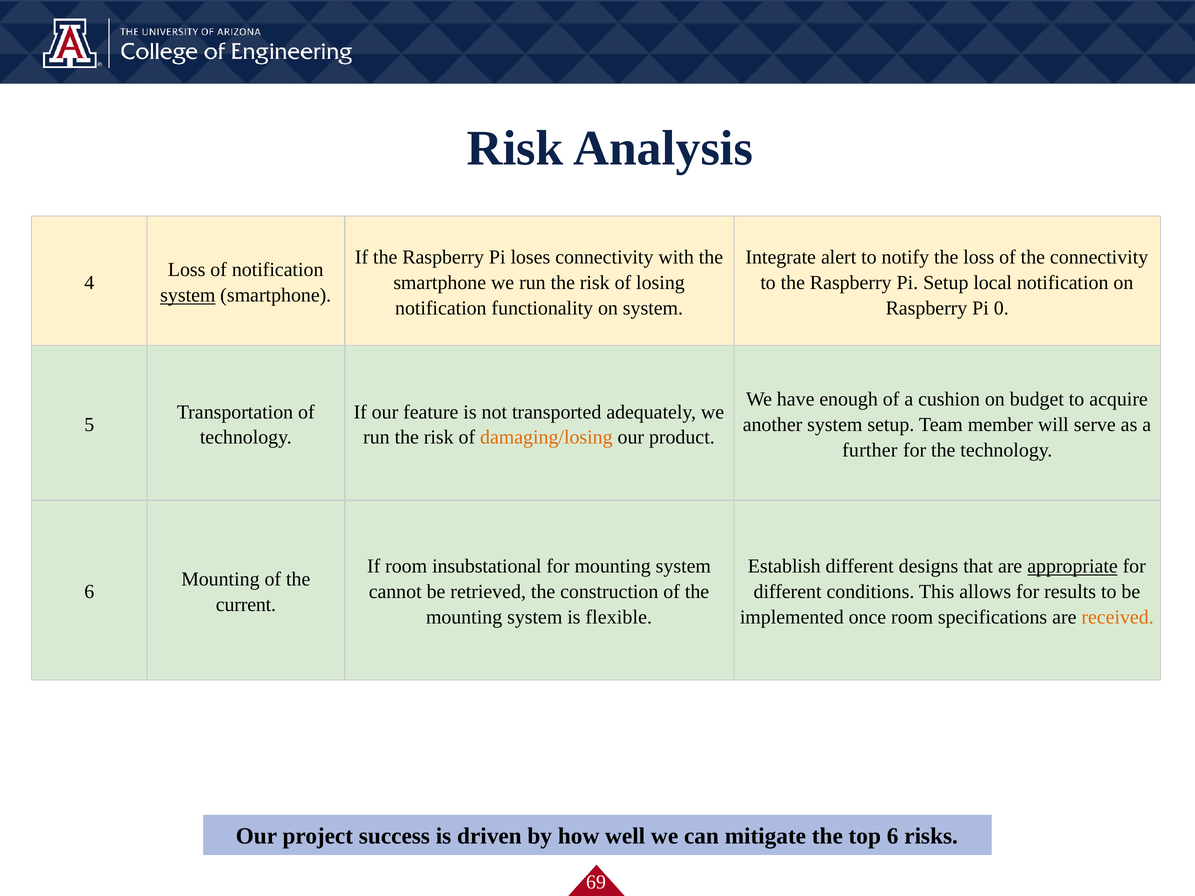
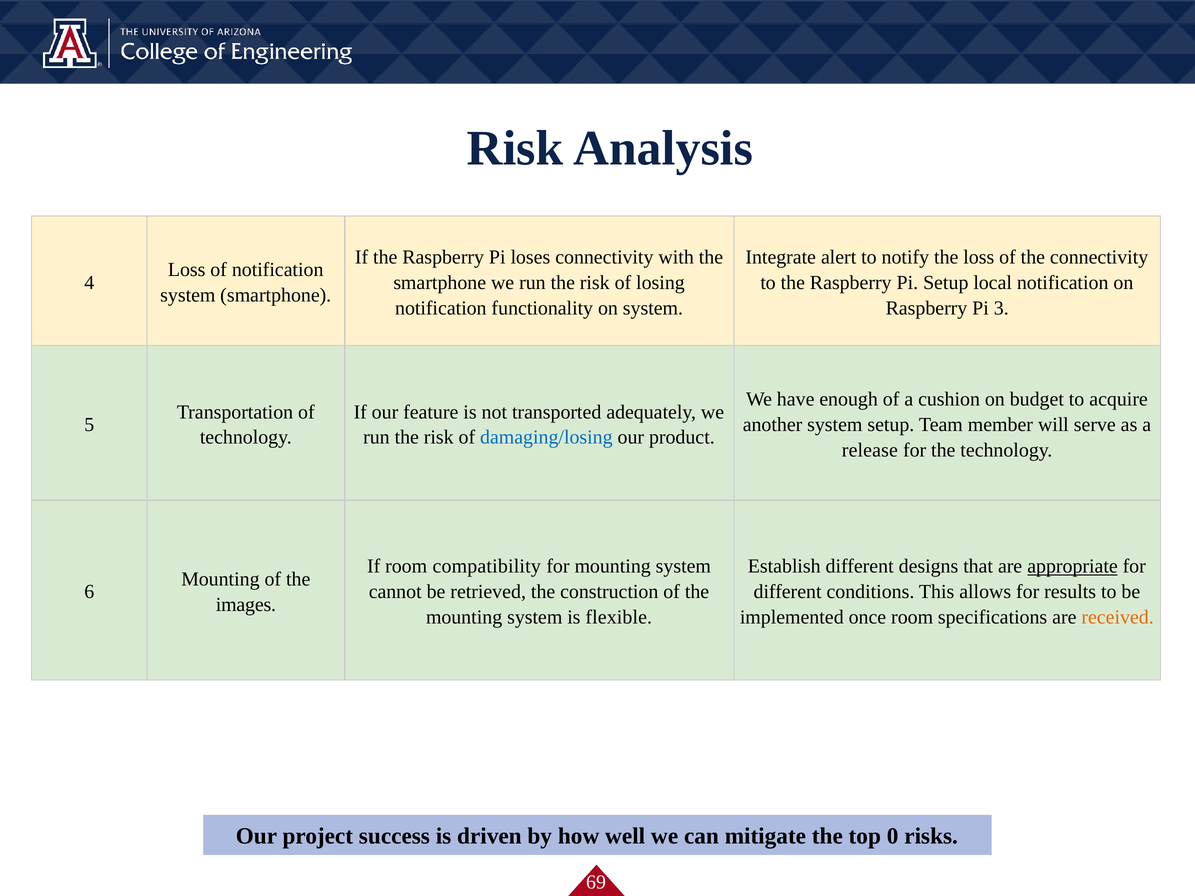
system underline: present -> none (188, 295)
0: 0 -> 3 (1001, 308)
damaging/losing colour: orange -> blue (546, 438)
further: further -> release (870, 450)
insubstational: insubstational -> compatibility (487, 567)
current: current -> images (246, 605)
top 6: 6 -> 0 (893, 837)
